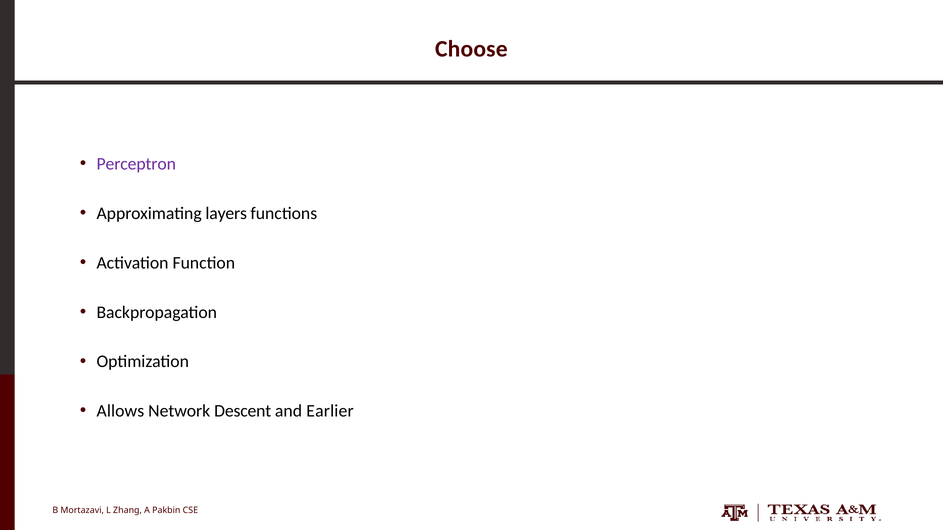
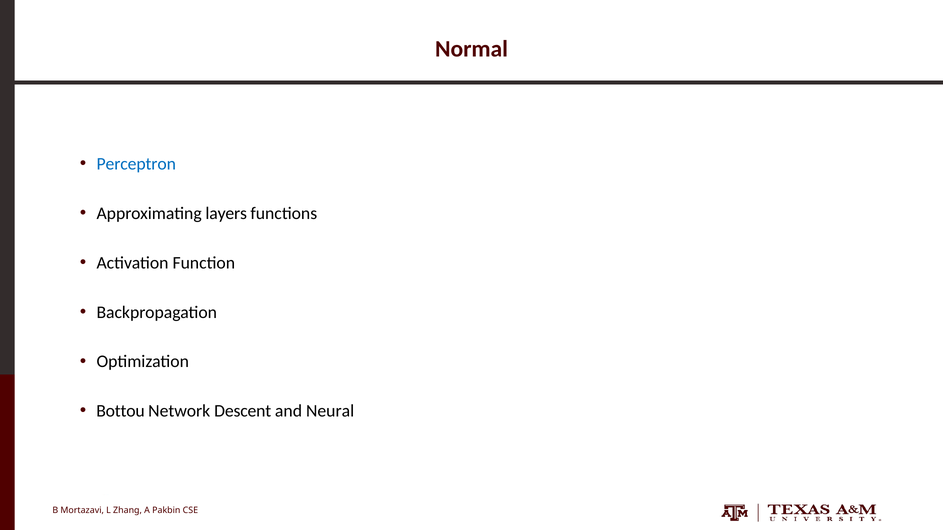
Choose: Choose -> Normal (471, 49)
Perceptron colour: purple -> blue (136, 164)
Allows: Allows -> Bottou (121, 411)
Earlier: Earlier -> Neural (330, 411)
